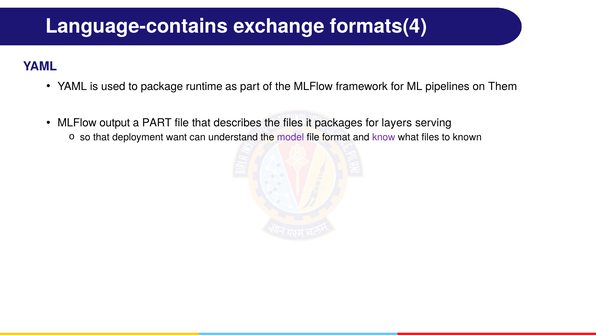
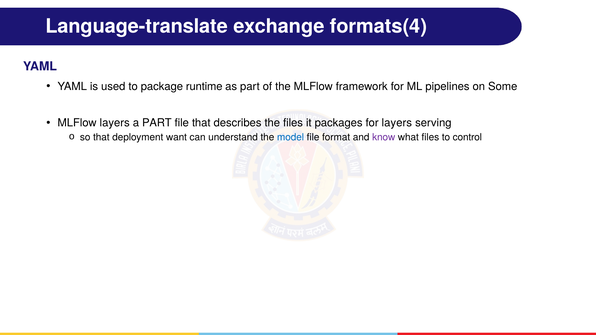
Language-contains: Language-contains -> Language-translate (137, 26)
Them: Them -> Some (503, 86)
MLFlow output: output -> layers (115, 123)
model colour: purple -> blue (291, 137)
known: known -> control (467, 137)
